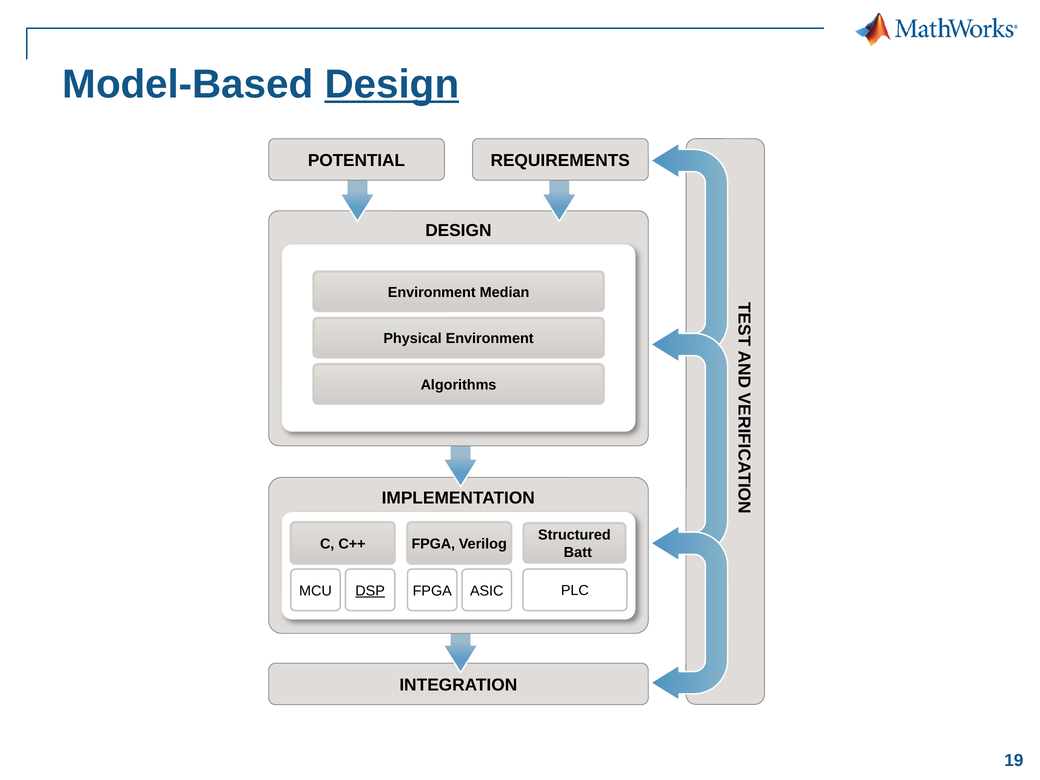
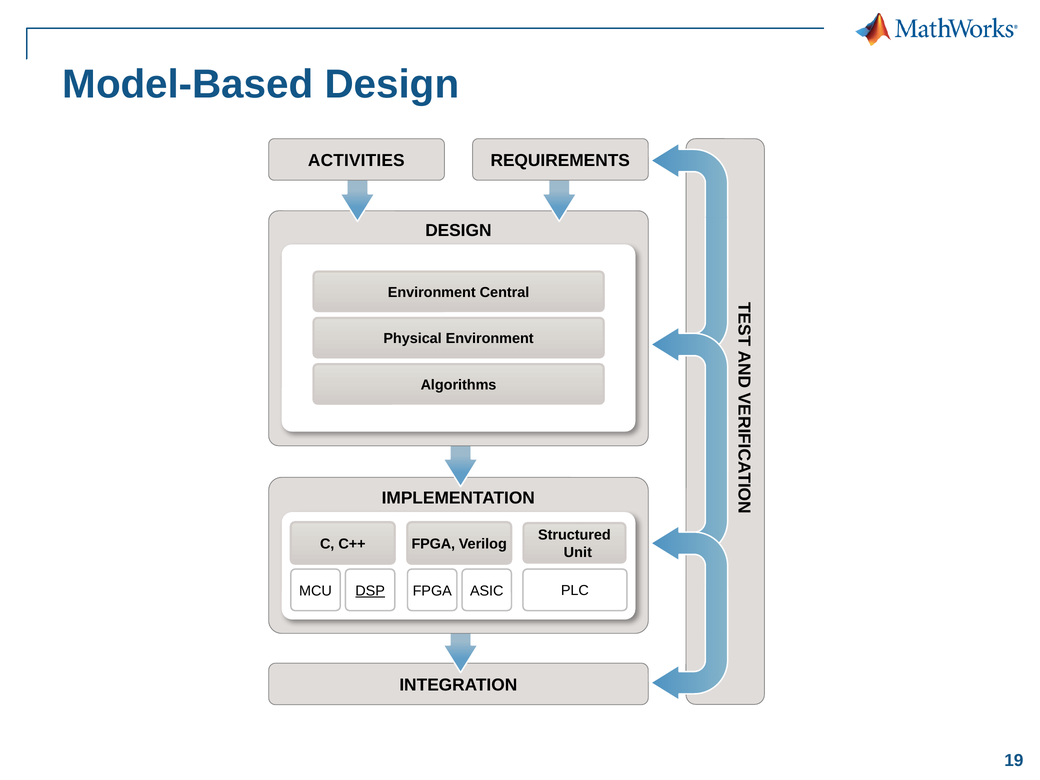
Design underline: present -> none (392, 84)
POTENTIAL: POTENTIAL -> ACTIVITIES (356, 161)
Median: Median -> Central (505, 292)
Batt: Batt -> Unit (578, 552)
